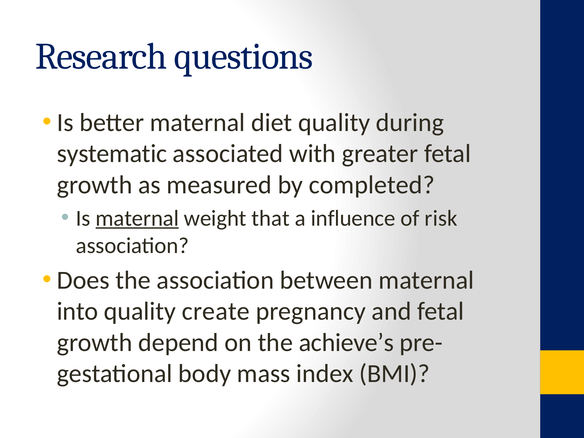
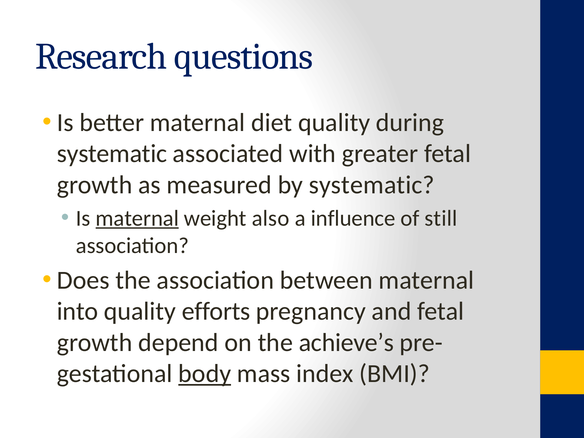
by completed: completed -> systematic (372, 185)
that: that -> also (271, 218)
risk: risk -> still (441, 218)
create: create -> efforts (216, 311)
body underline: none -> present (205, 374)
